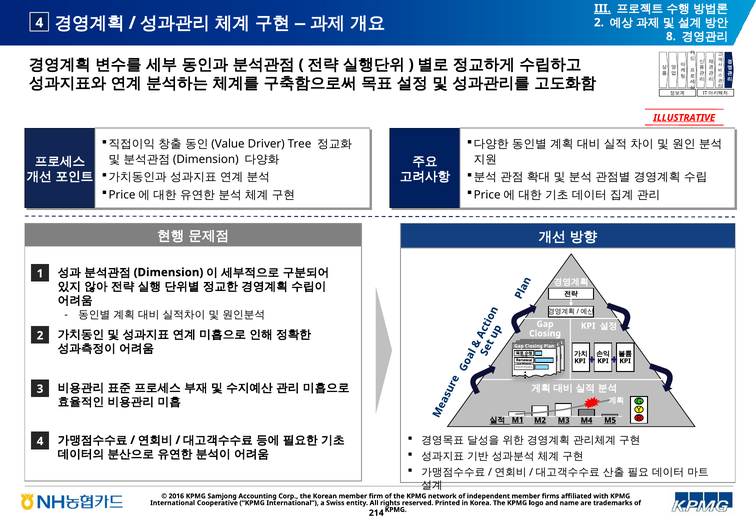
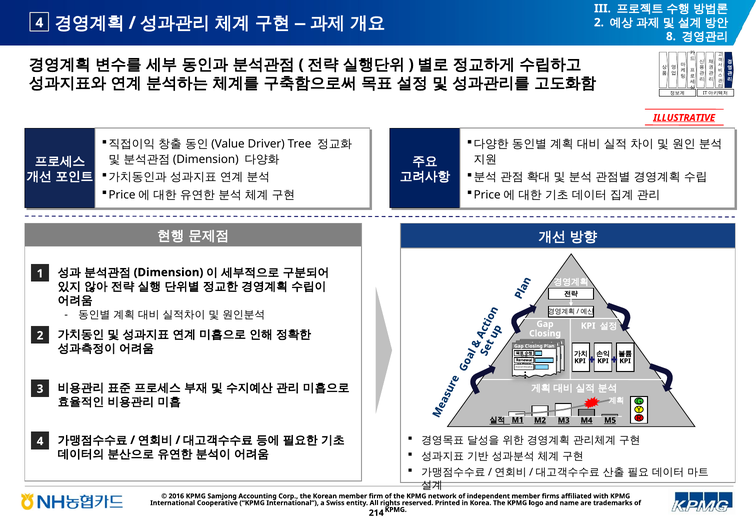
III underline: present -> none (602, 9)
